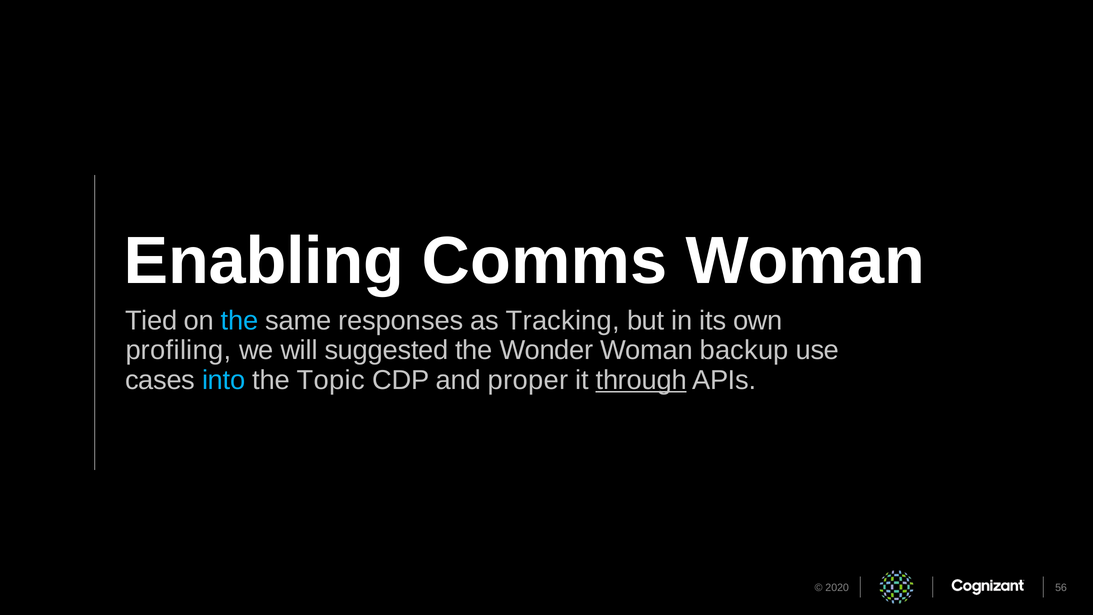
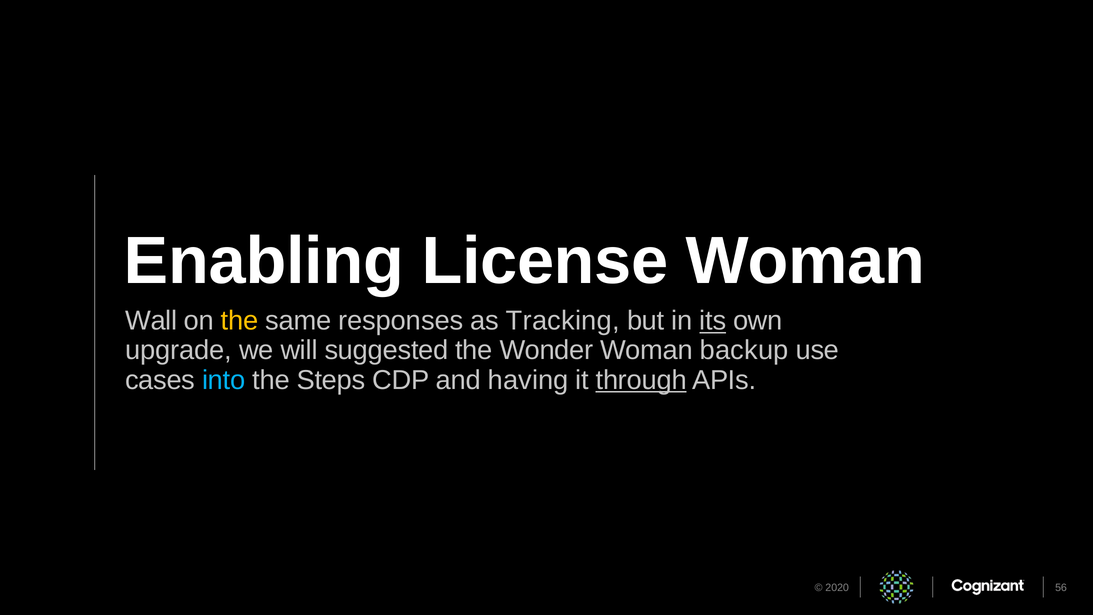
Comms: Comms -> License (545, 261)
Tied: Tied -> Wall (151, 321)
the colour: light blue -> yellow (240, 321)
its underline: none -> present (713, 321)
profiling: profiling -> upgrade (179, 350)
Topic: Topic -> Steps (331, 380)
proper: proper -> having (528, 380)
